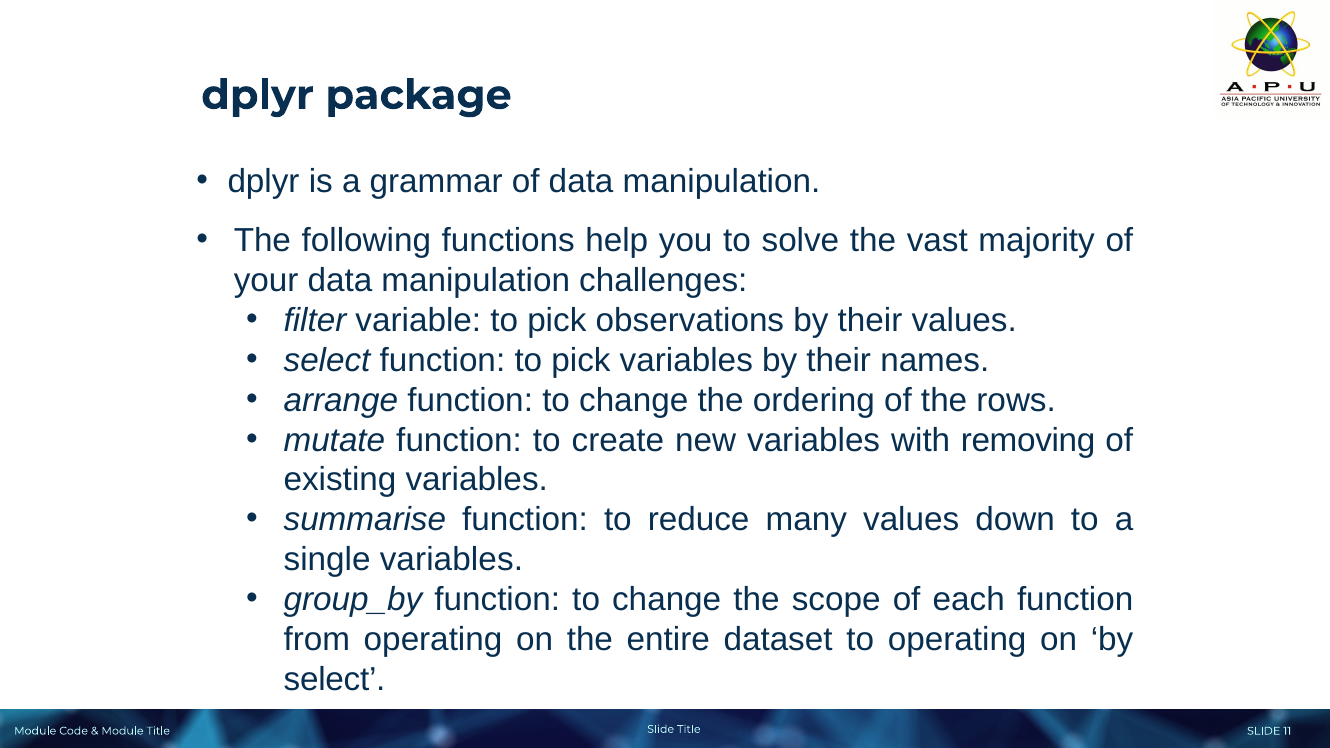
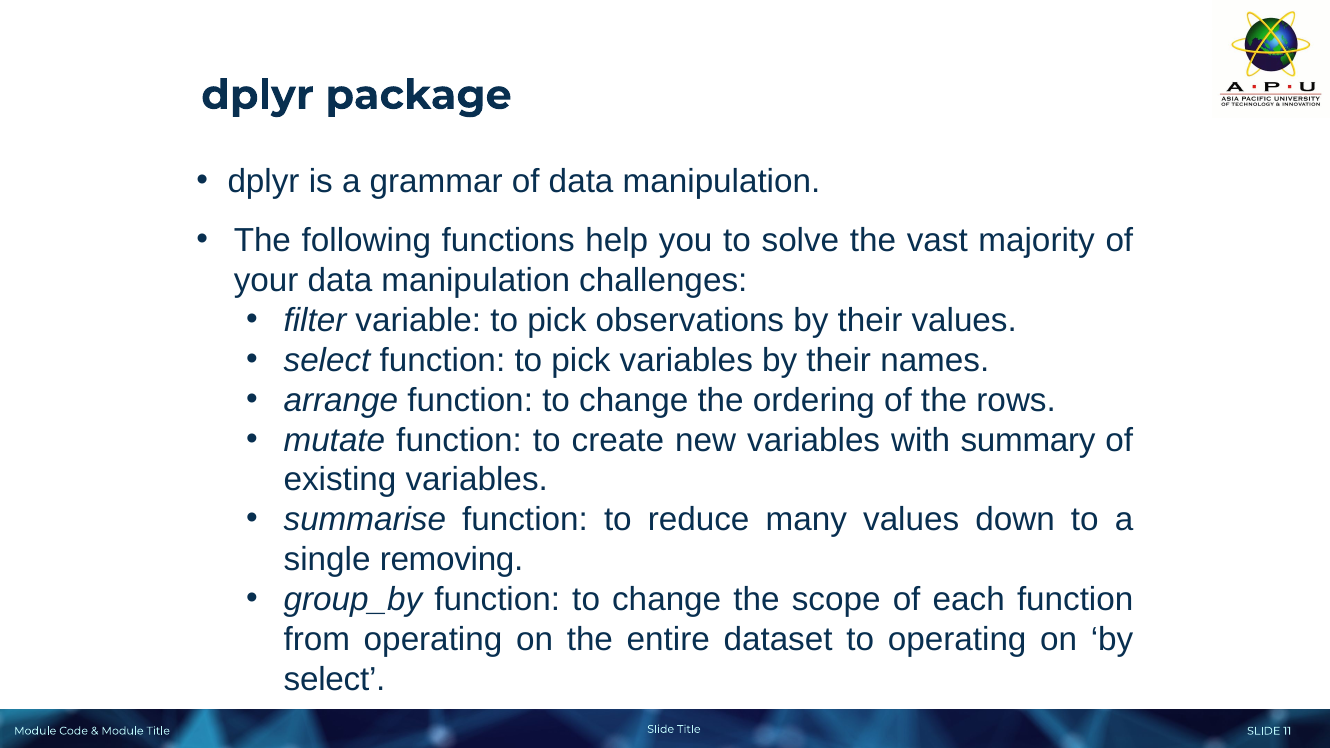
removing: removing -> summary (1028, 440)
single variables: variables -> removing (452, 560)
